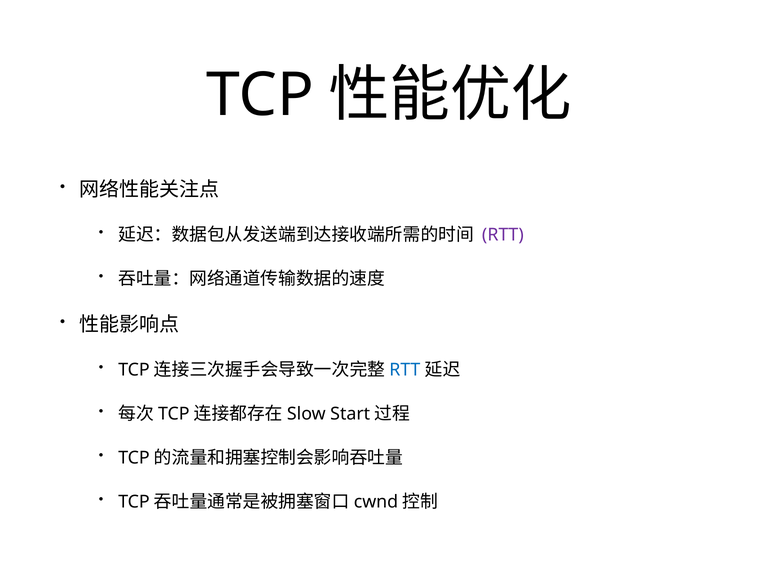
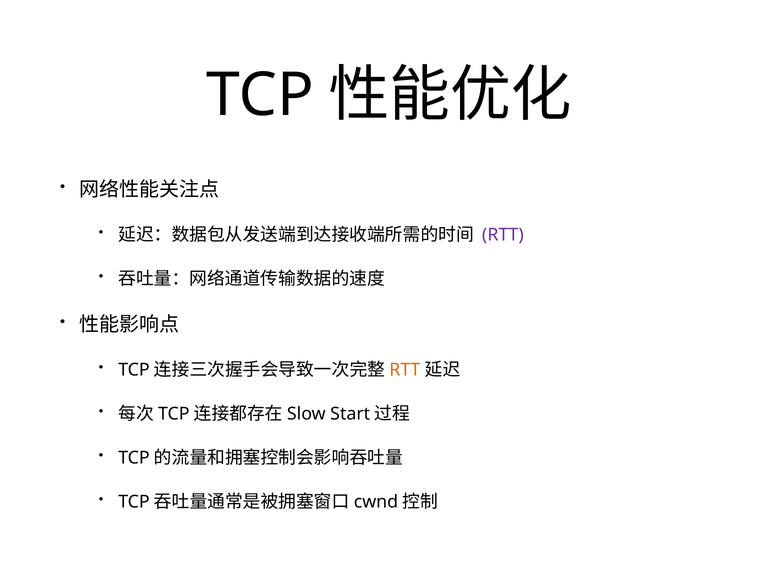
RTT colour: blue -> orange (405, 370)
